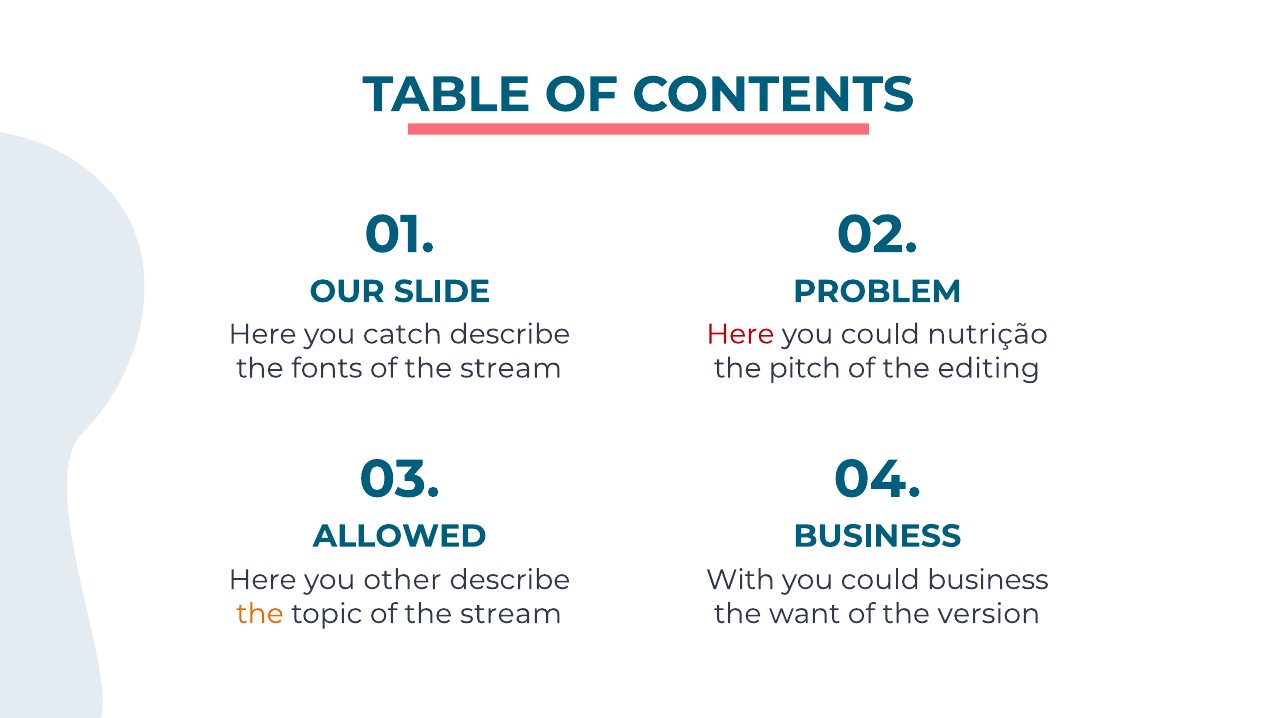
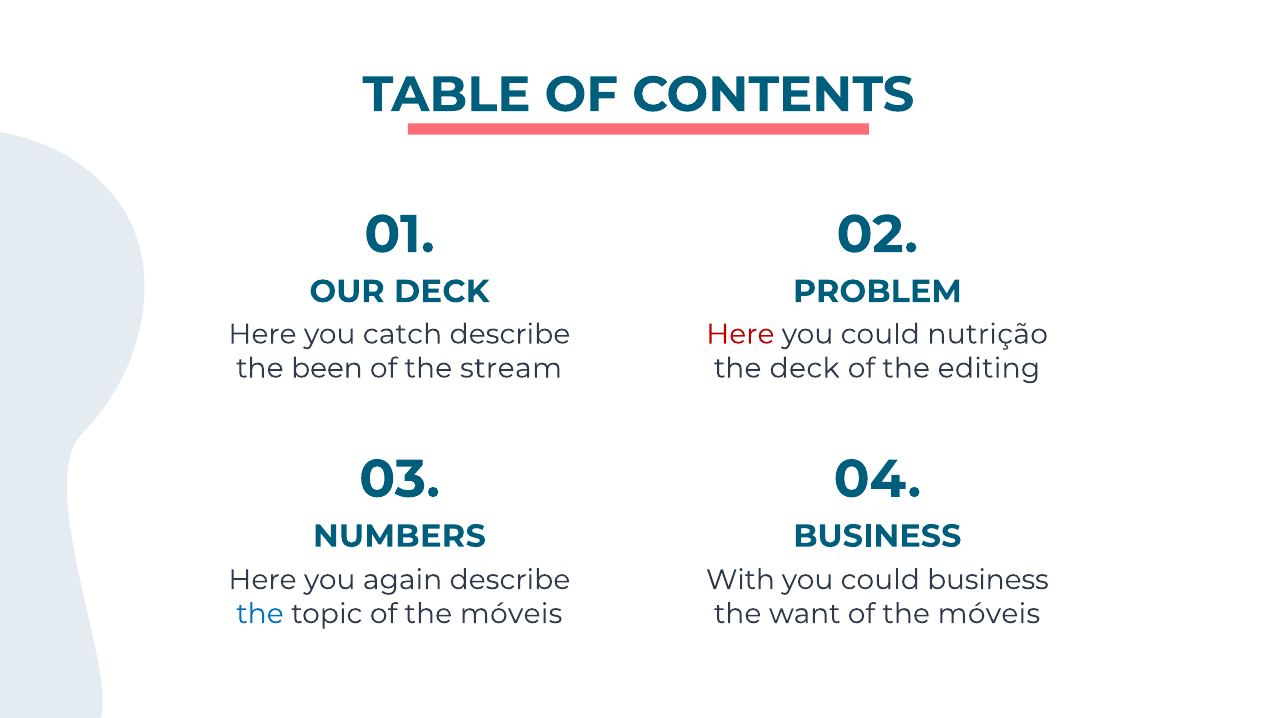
OUR SLIDE: SLIDE -> DECK (442, 292)
fonts: fonts -> been (327, 368)
the pitch: pitch -> deck (804, 368)
ALLOWED: ALLOWED -> NUMBERS (399, 536)
other: other -> again (403, 580)
the colour: orange -> blue (260, 614)
topic of the stream: stream -> móveis (511, 614)
version: version -> móveis (989, 614)
